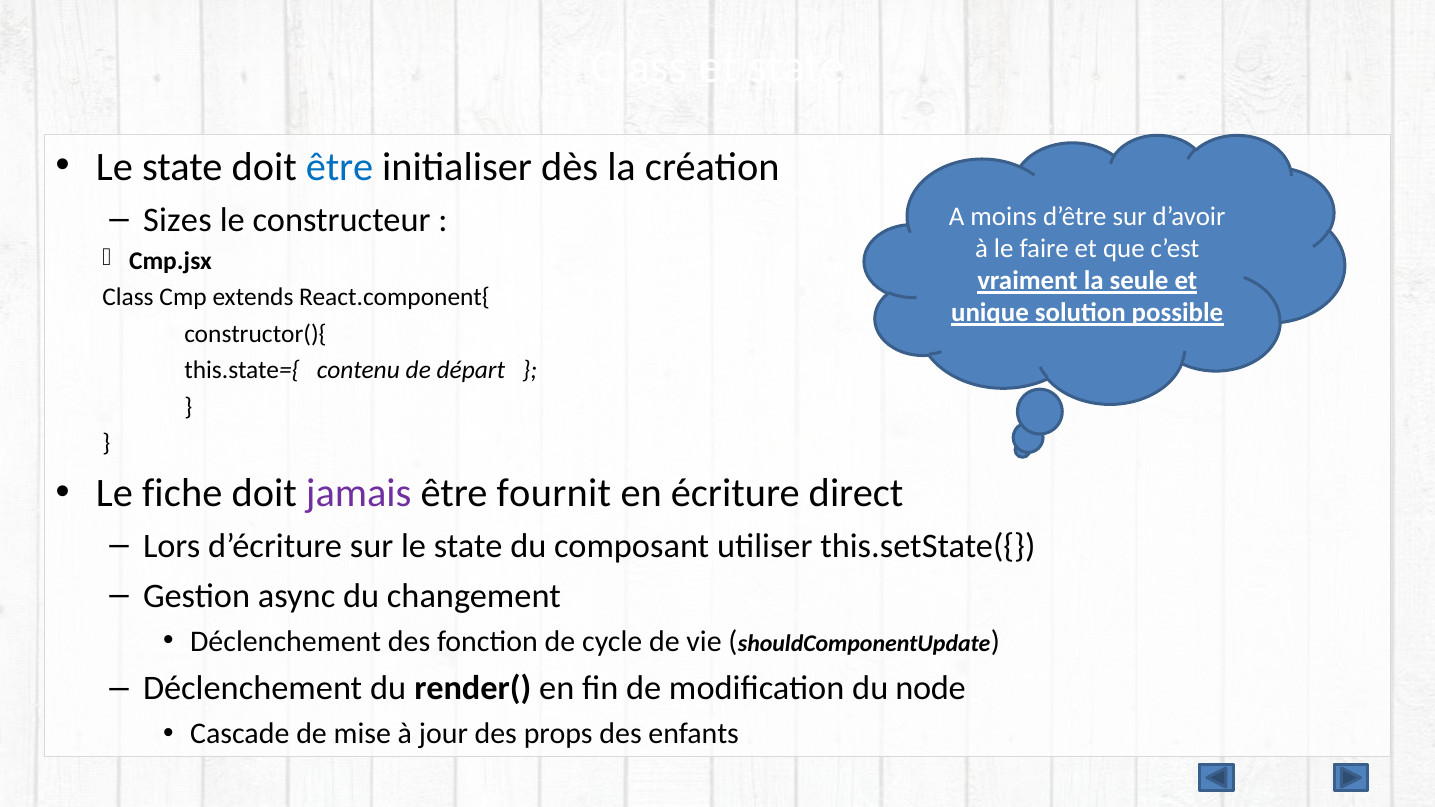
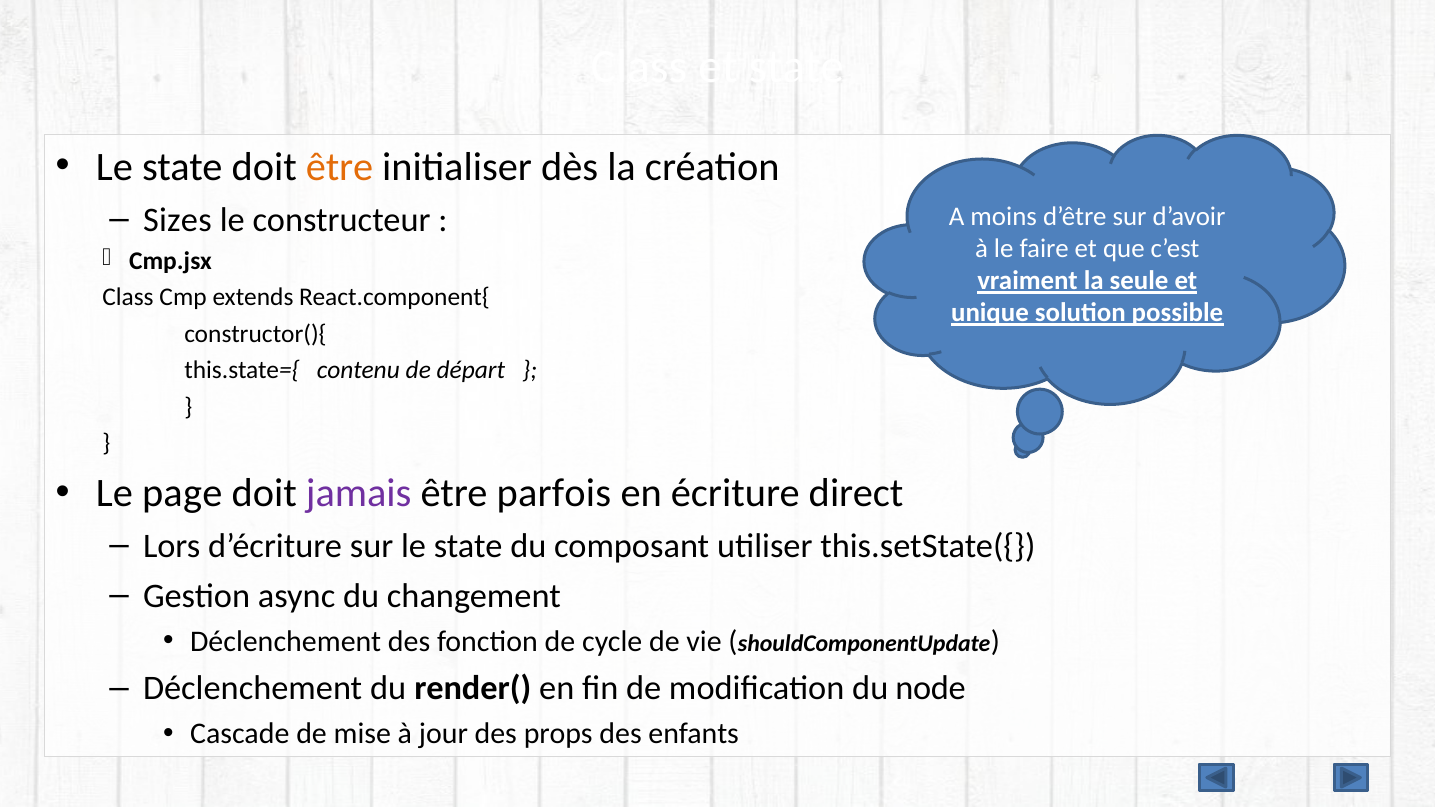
être colour: blue -> orange (340, 167)
fiche: fiche -> page (182, 494)
fournit: fournit -> parfois (554, 494)
